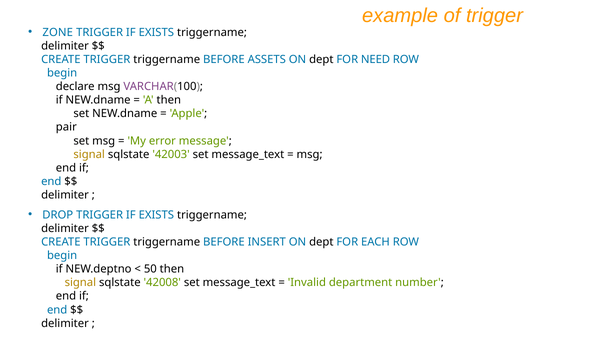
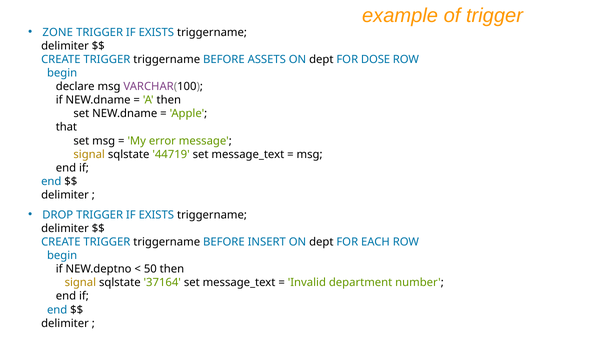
NEED: NEED -> DOSE (376, 59)
pair: pair -> that (66, 127)
42003: 42003 -> 44719 (171, 154)
42008: 42008 -> 37164 (162, 283)
